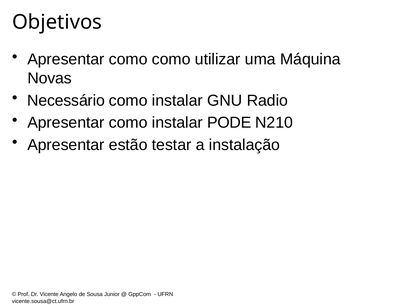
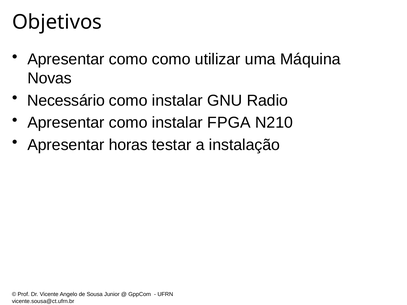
PODE: PODE -> FPGA (229, 123)
estão: estão -> horas (128, 145)
